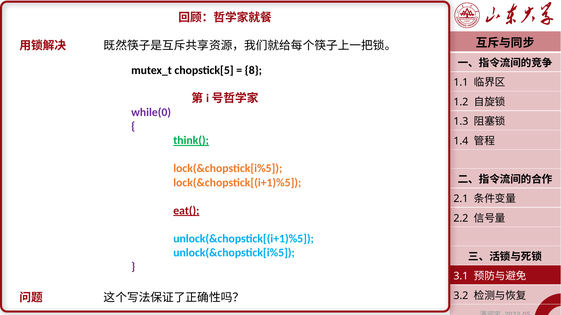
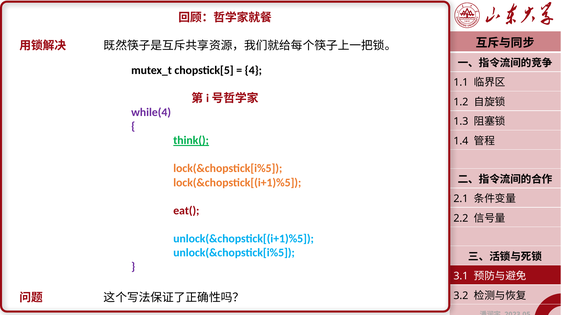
8: 8 -> 4 (253, 71)
while(0: while(0 -> while(4 (151, 113)
eat( underline: present -> none (186, 211)
